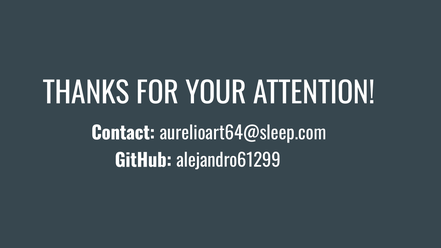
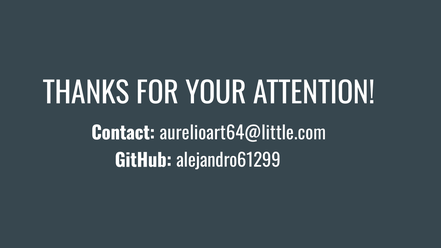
aurelioart64@sleep.com: aurelioart64@sleep.com -> aurelioart64@little.com (243, 133)
